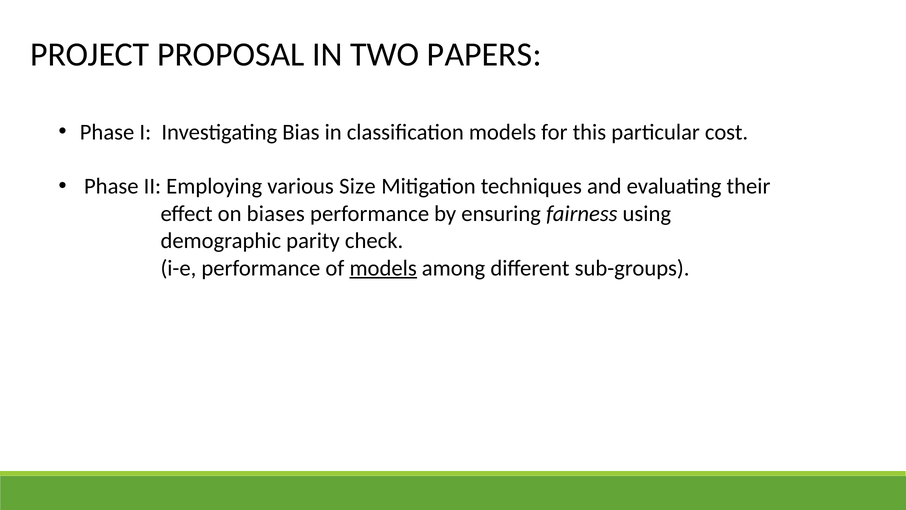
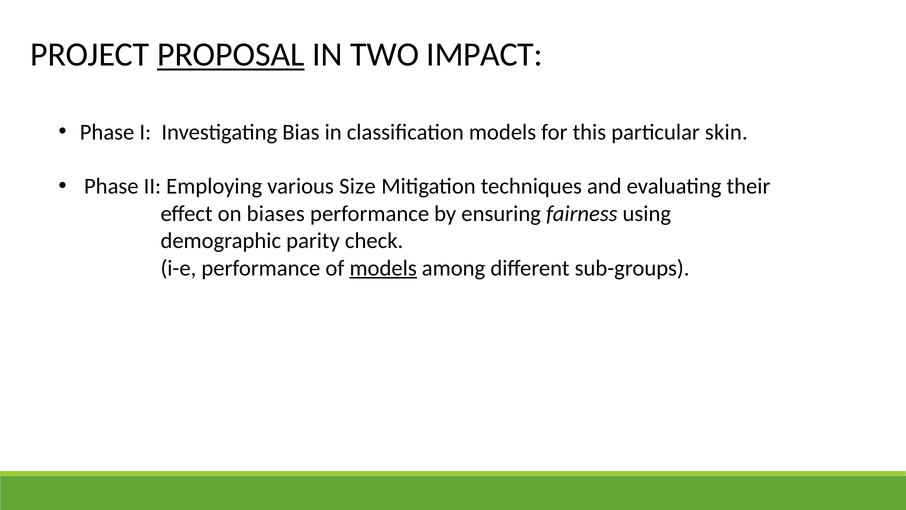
PROPOSAL underline: none -> present (231, 55)
PAPERS: PAPERS -> IMPACT (485, 55)
cost: cost -> skin (726, 132)
